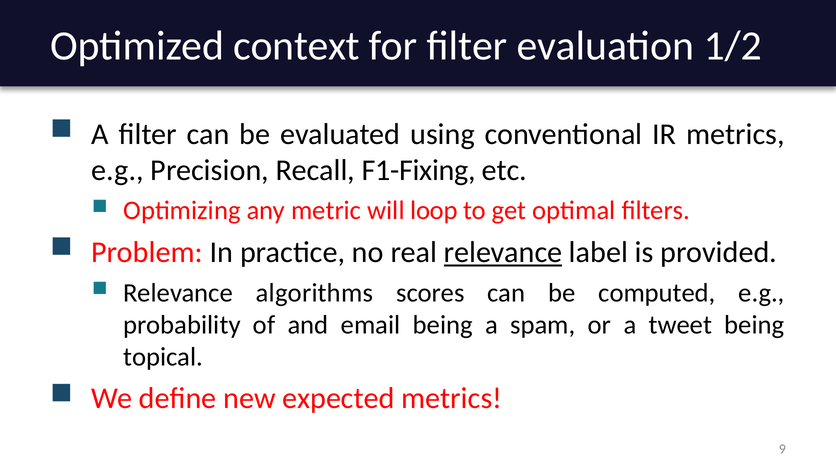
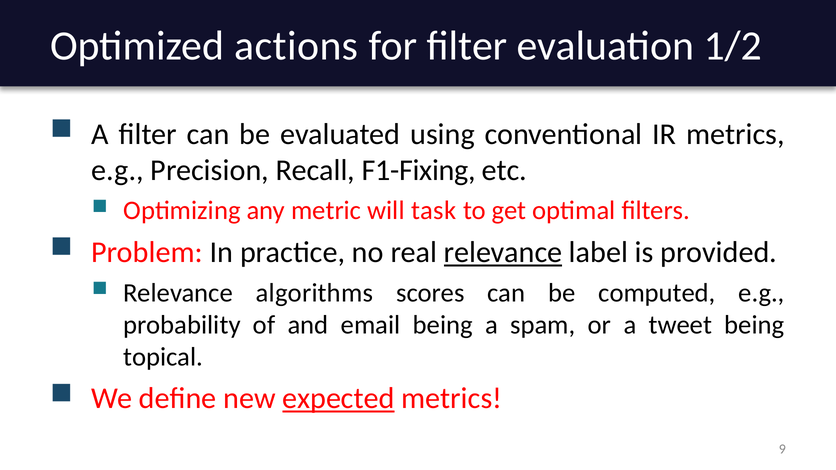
context: context -> actions (296, 46)
loop: loop -> task (434, 211)
expected underline: none -> present (338, 399)
